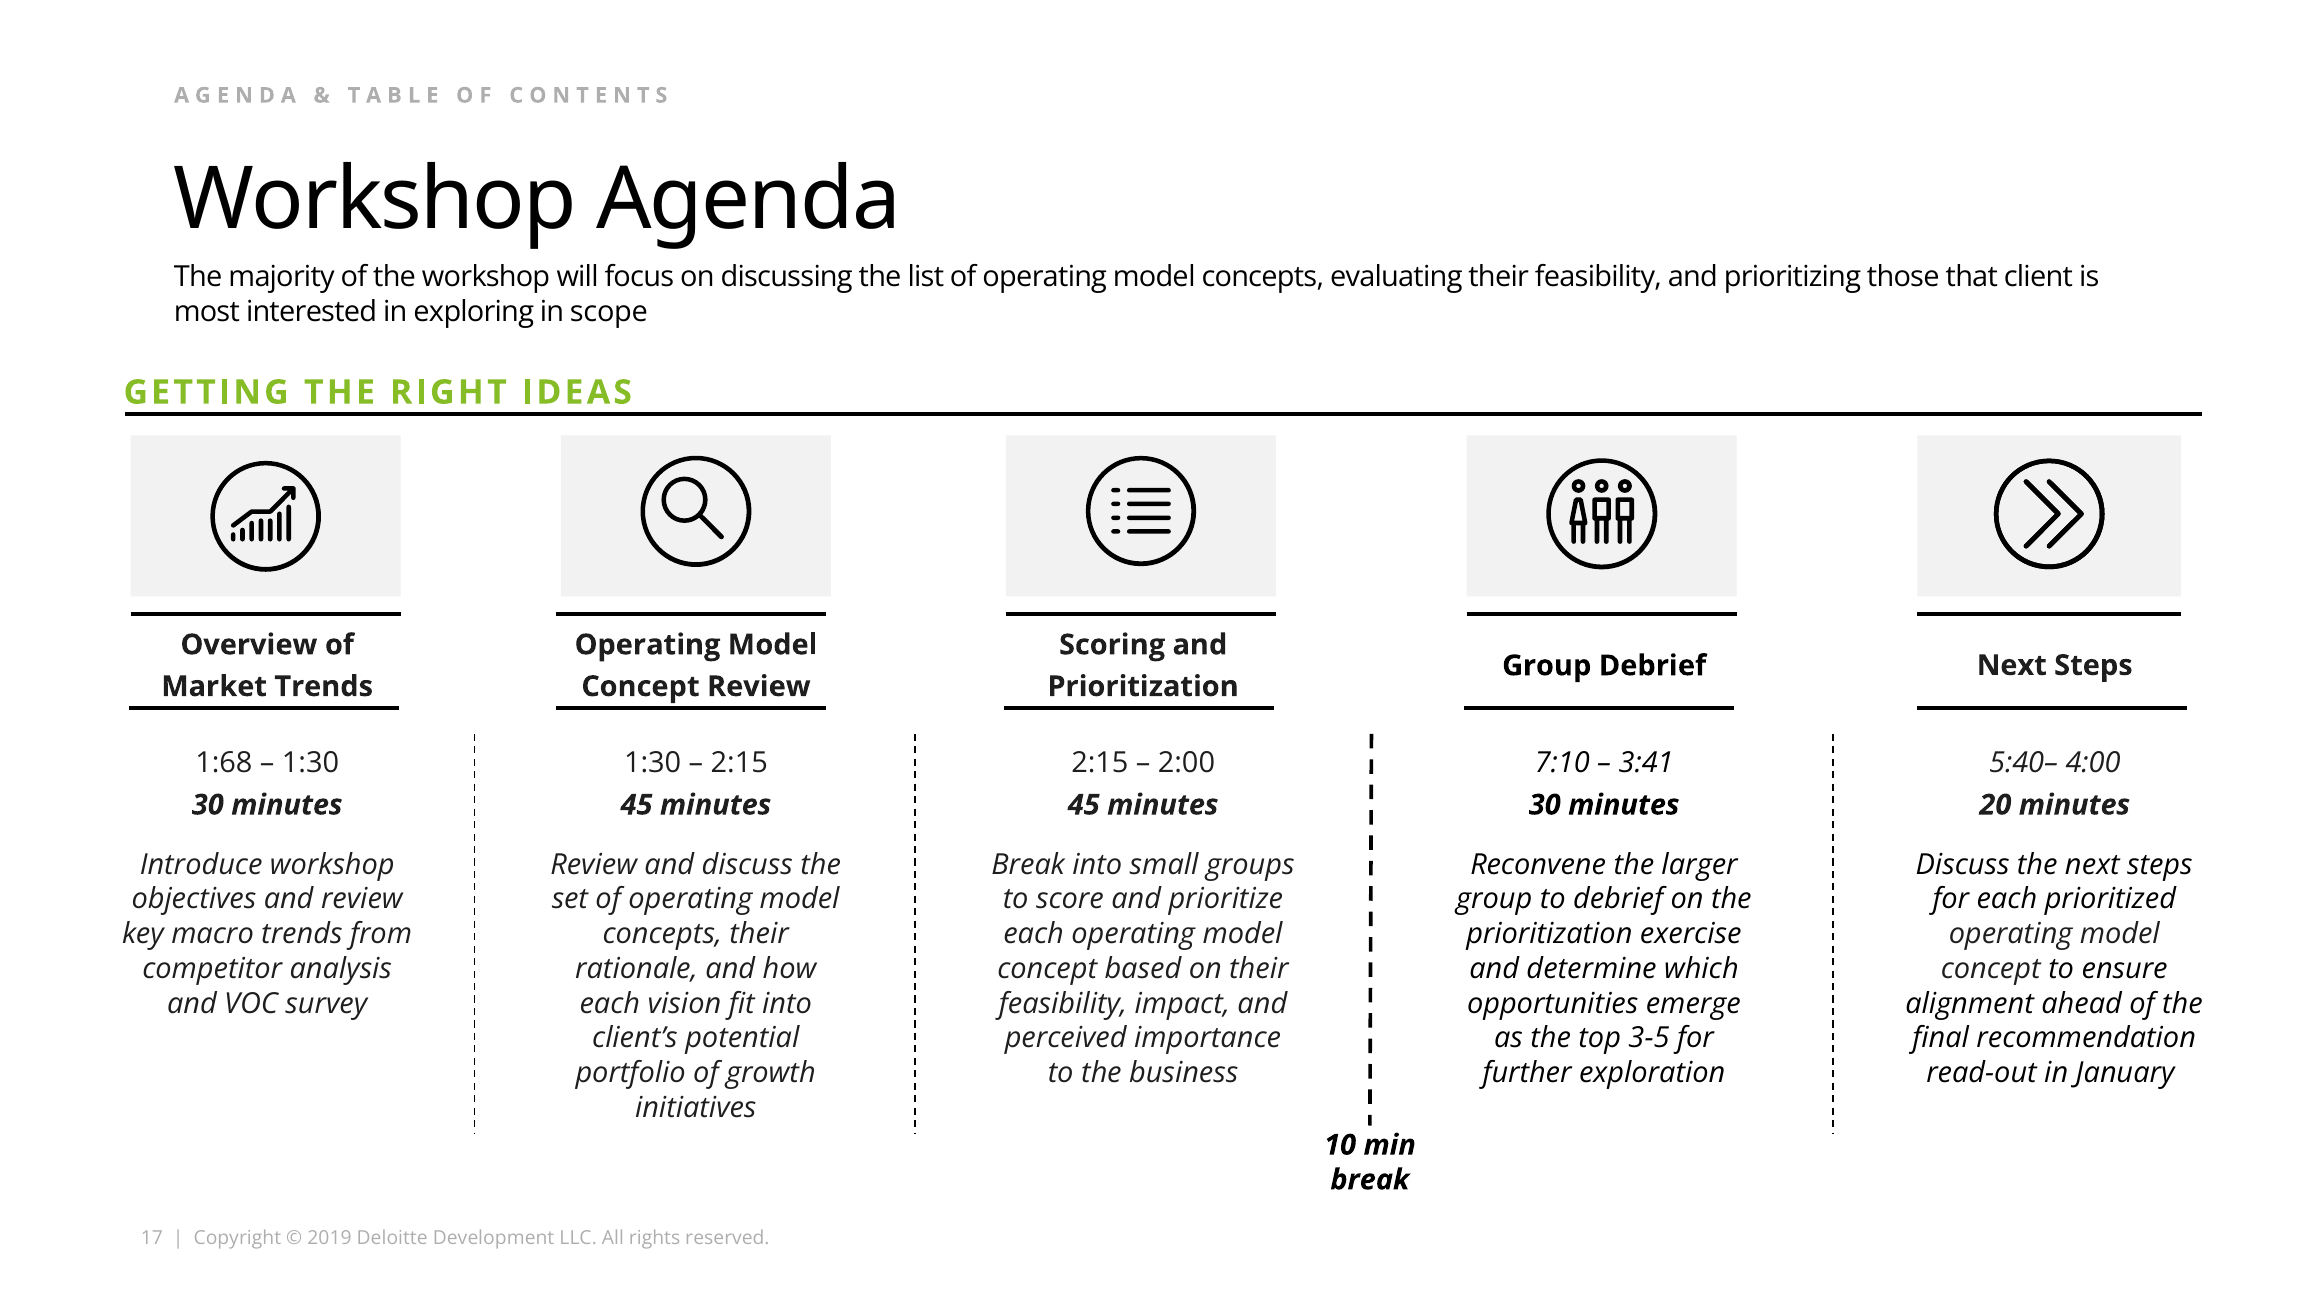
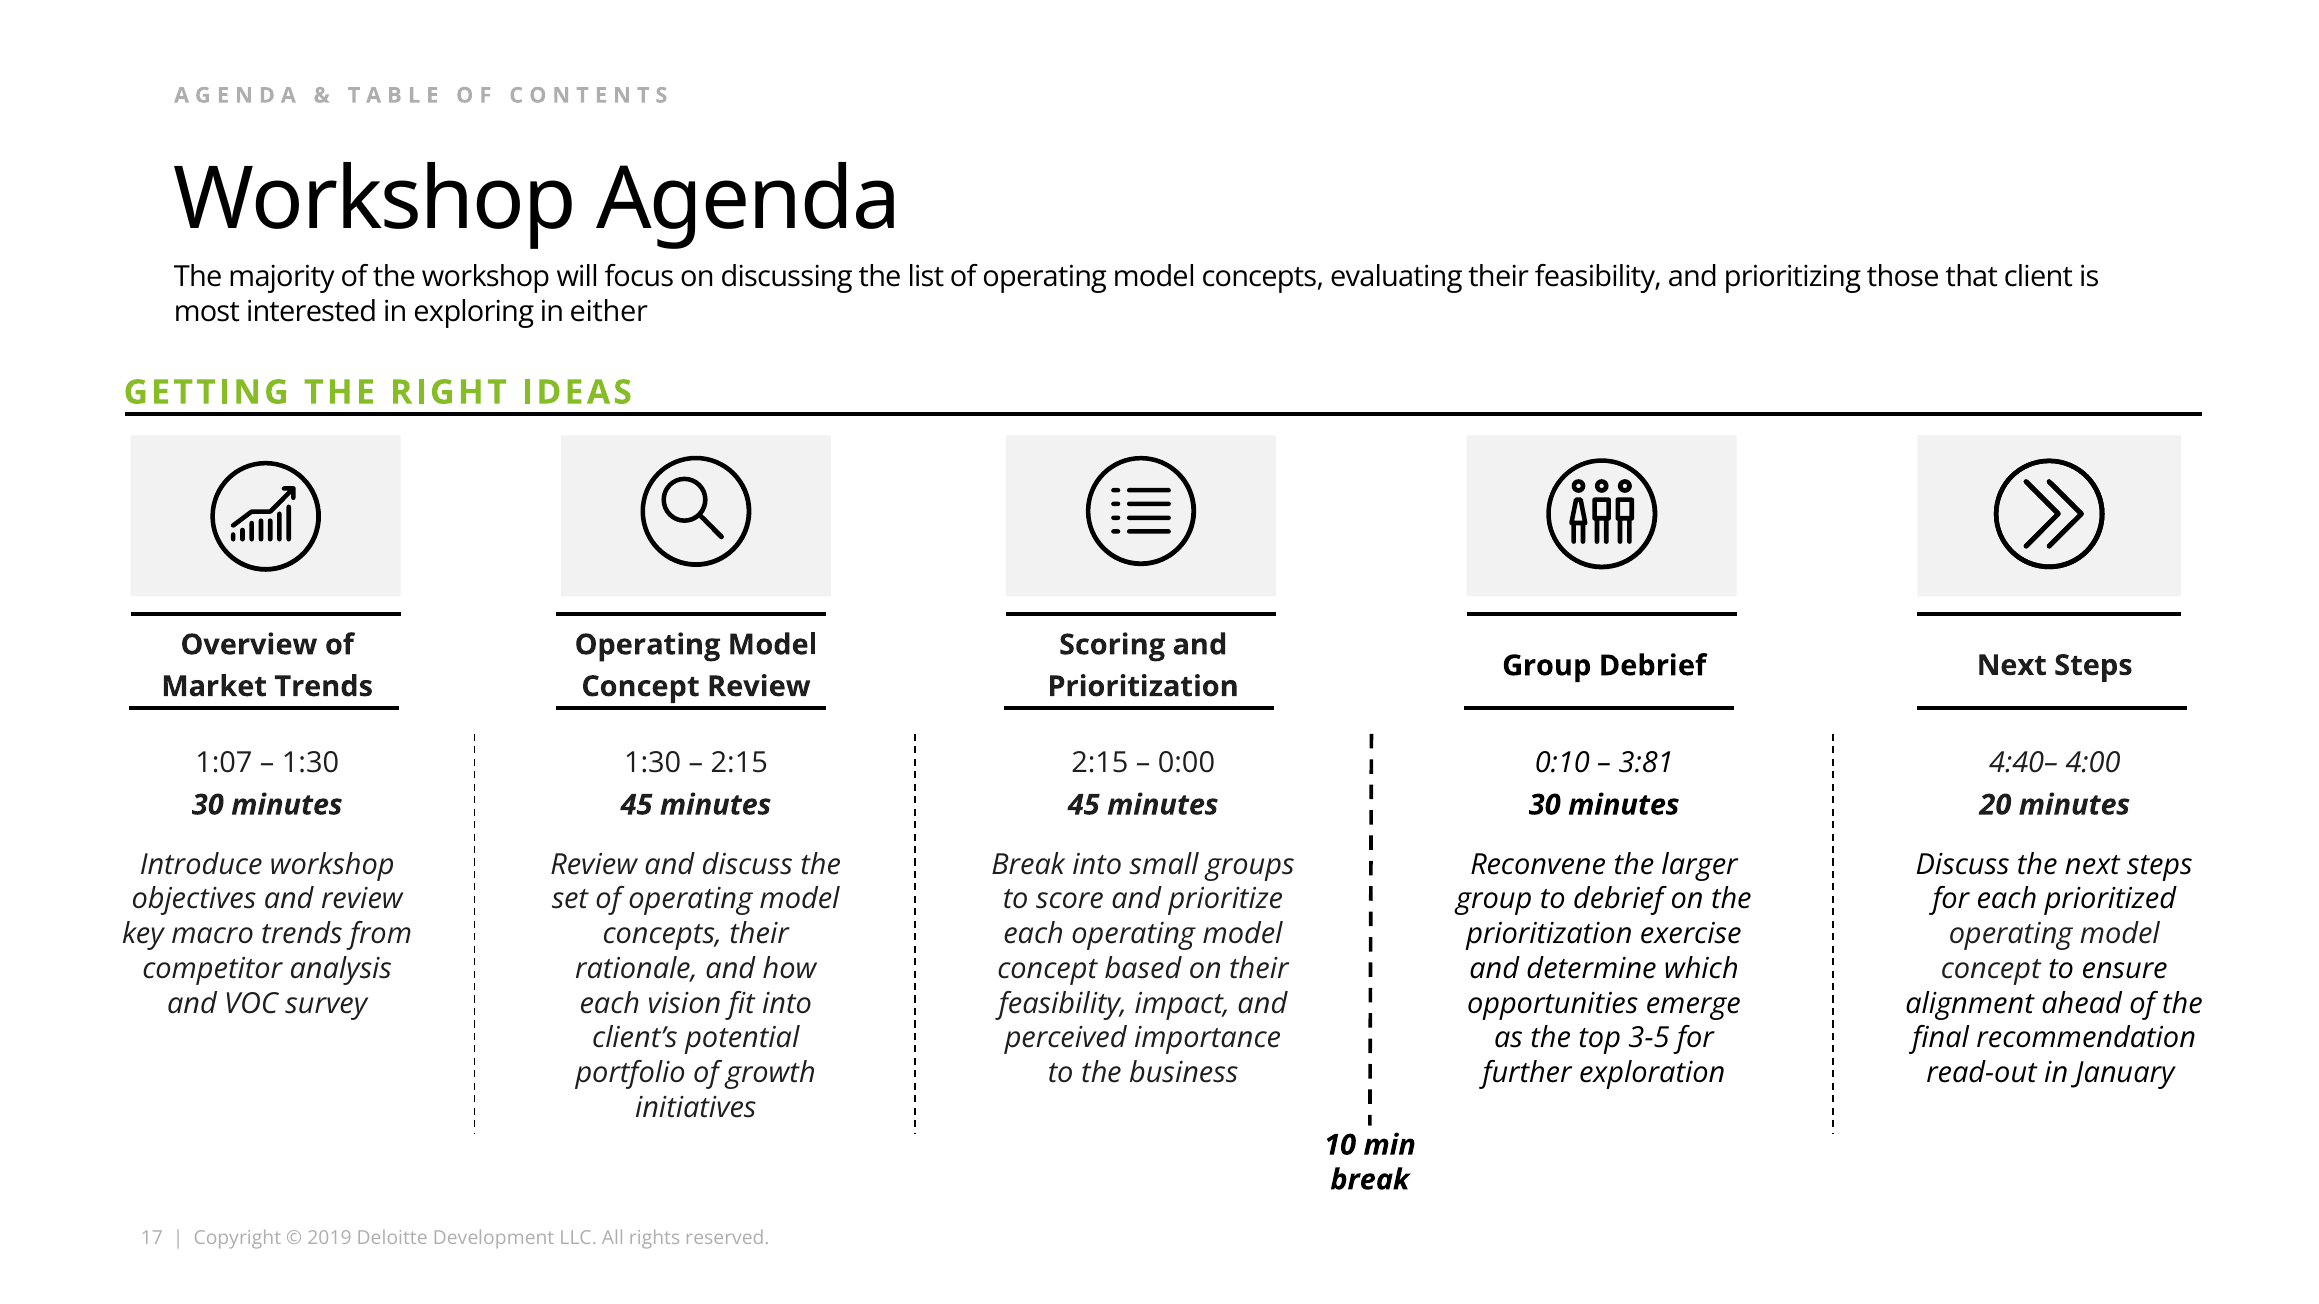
scope: scope -> either (609, 312)
1:68: 1:68 -> 1:07 (224, 764)
2:00: 2:00 -> 0:00 (1186, 764)
7:10: 7:10 -> 0:10 (1562, 764)
3:41: 3:41 -> 3:81 (1646, 764)
5:40–: 5:40– -> 4:40– (2024, 764)
